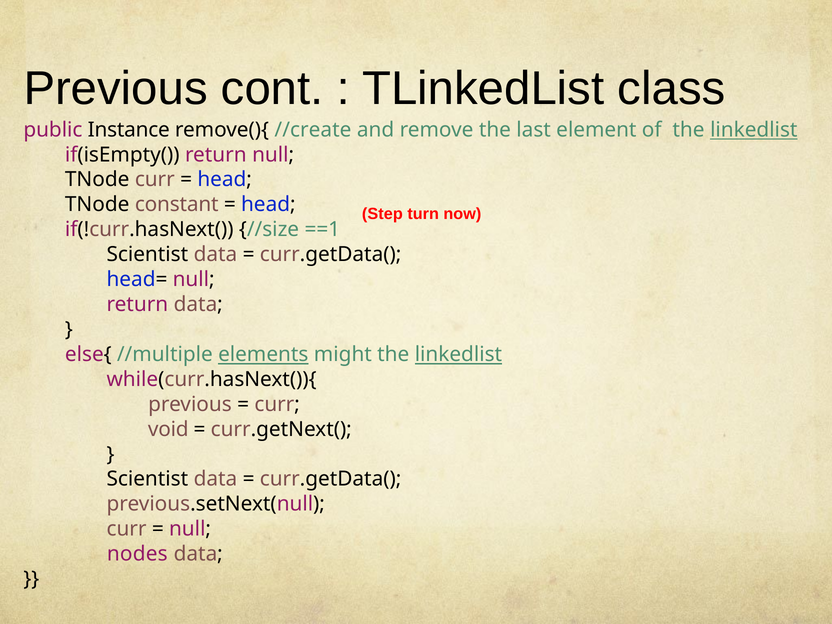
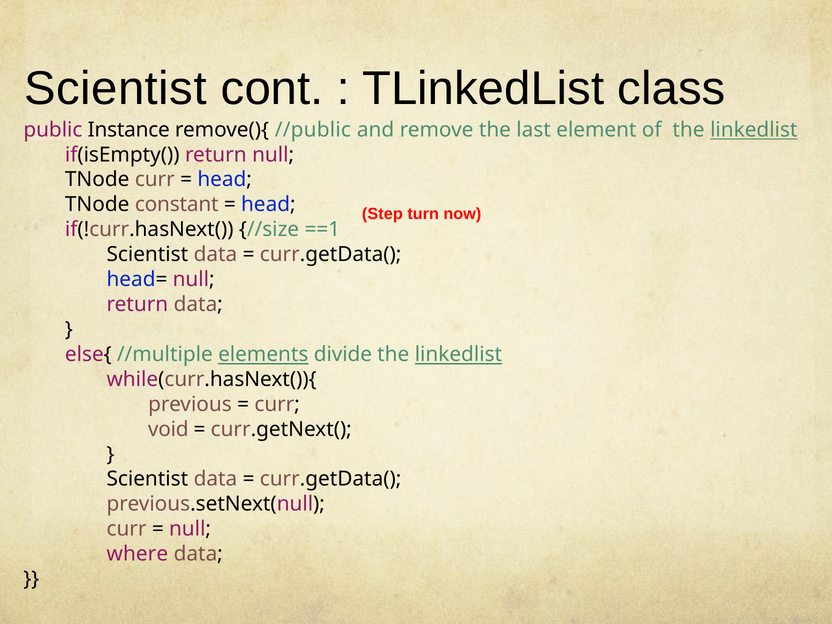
Previous: Previous -> Scientist (115, 89)
//create: //create -> //public (313, 130)
might: might -> divide (343, 354)
nodes: nodes -> where (137, 554)
